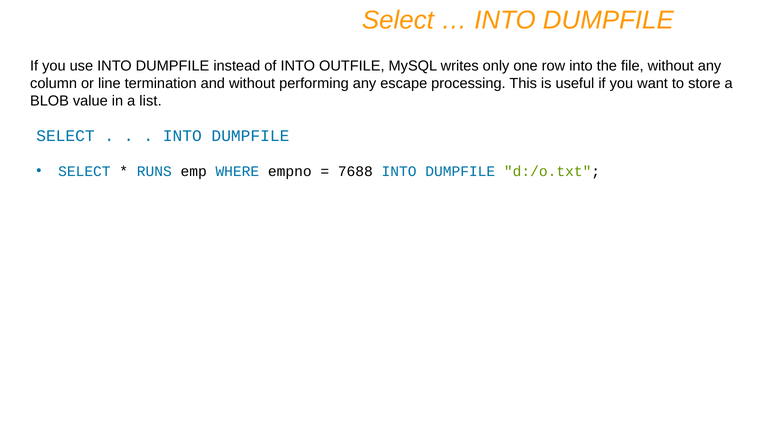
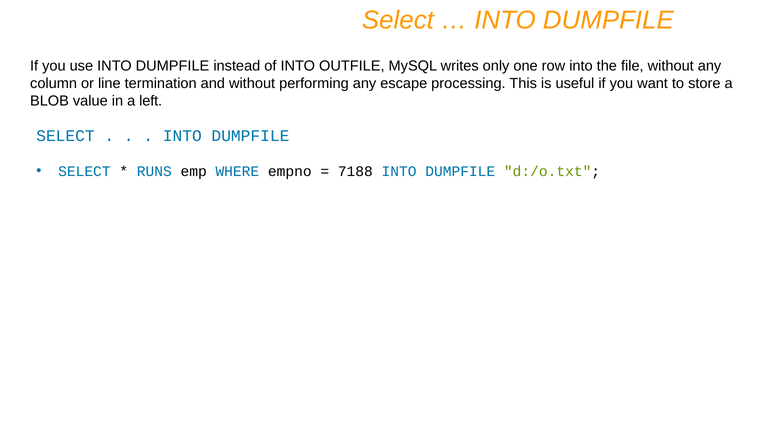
list: list -> left (151, 101)
7688: 7688 -> 7188 (355, 171)
